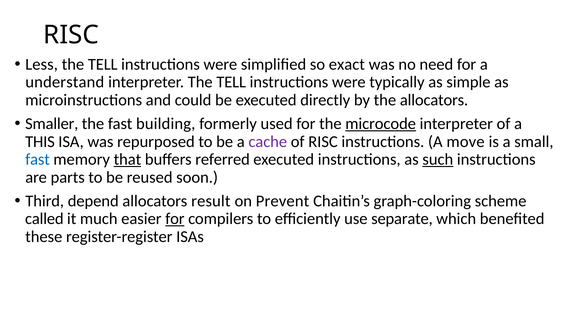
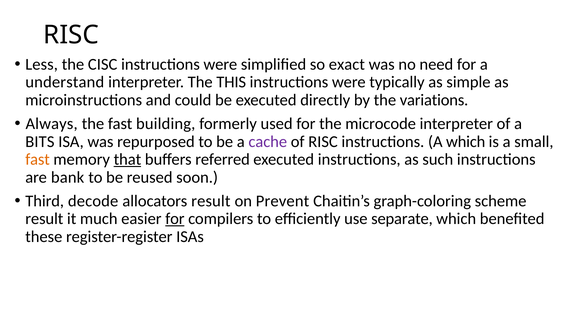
TELL: TELL -> CISC (103, 64)
interpreter The TELL: TELL -> THIS (231, 82)
the allocators: allocators -> variations (434, 100)
Smaller: Smaller -> Always (52, 124)
microcode underline: present -> none (381, 124)
THIS: THIS -> BITS (40, 142)
A move: move -> which (466, 142)
fast colour: blue -> orange (38, 159)
such underline: present -> none (438, 159)
parts: parts -> bank (68, 177)
depend: depend -> decode (93, 201)
called: called -> result (44, 219)
